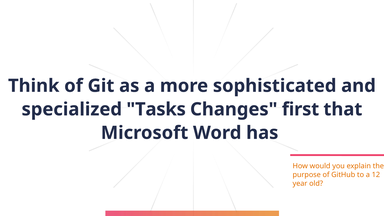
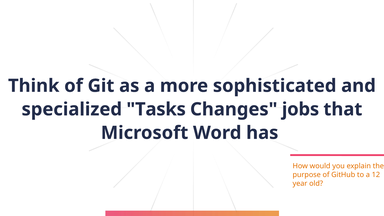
first: first -> jobs (301, 109)
